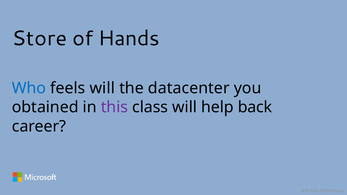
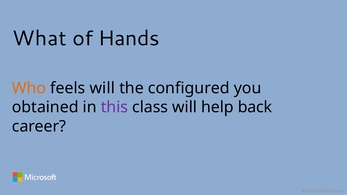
Store: Store -> What (39, 38)
Who colour: blue -> orange (29, 88)
datacenter: datacenter -> configured (189, 88)
